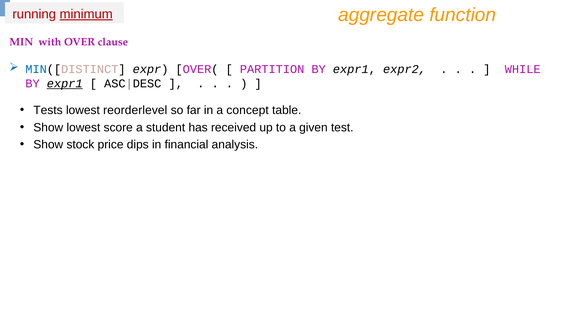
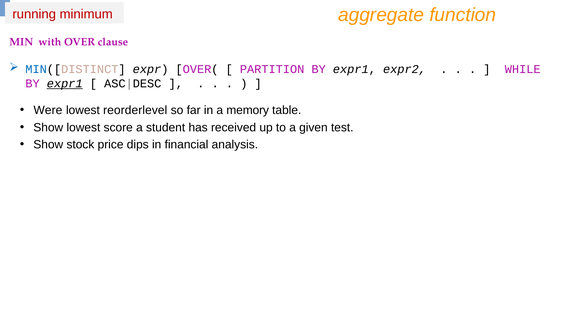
minimum underline: present -> none (86, 14)
Tests: Tests -> Were (48, 110)
concept: concept -> memory (248, 110)
